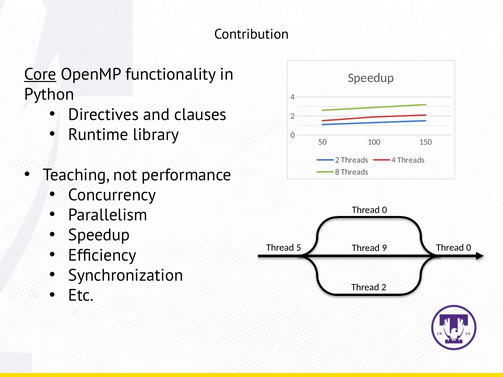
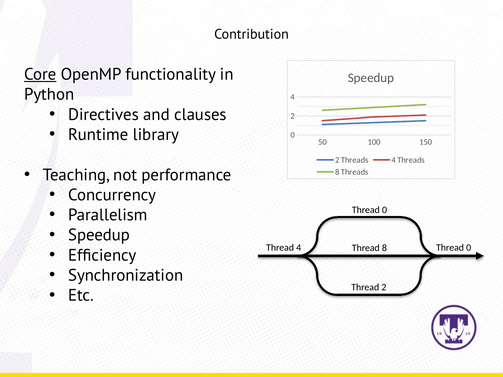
Thread 5: 5 -> 4 (299, 248)
Thread 9: 9 -> 8 (384, 248)
